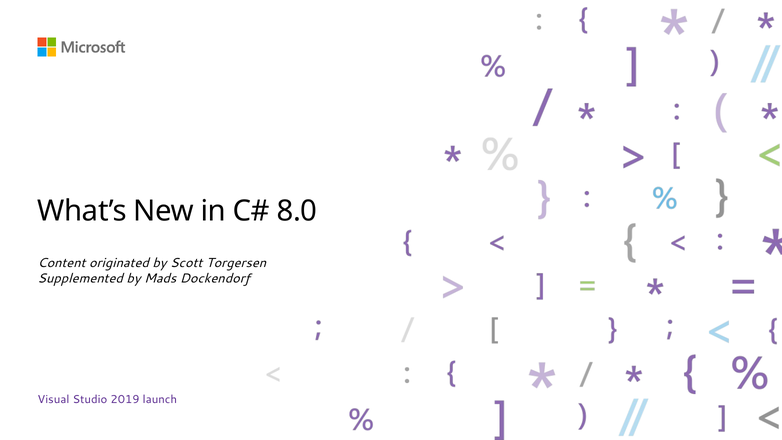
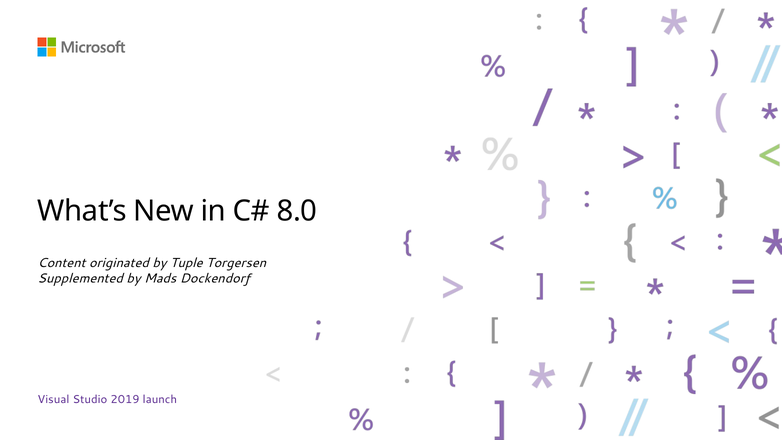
Scott: Scott -> Tuple (186, 263)
